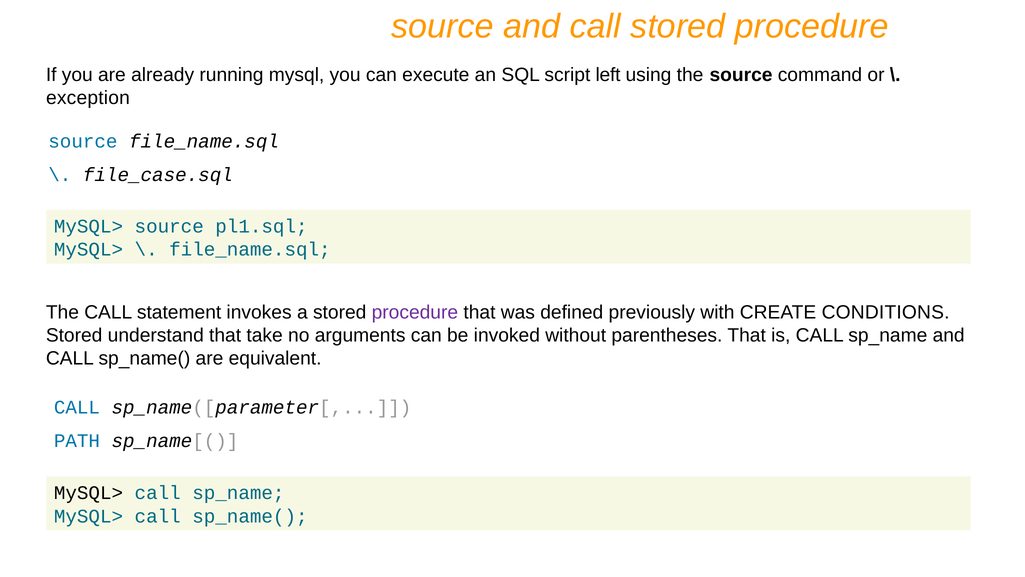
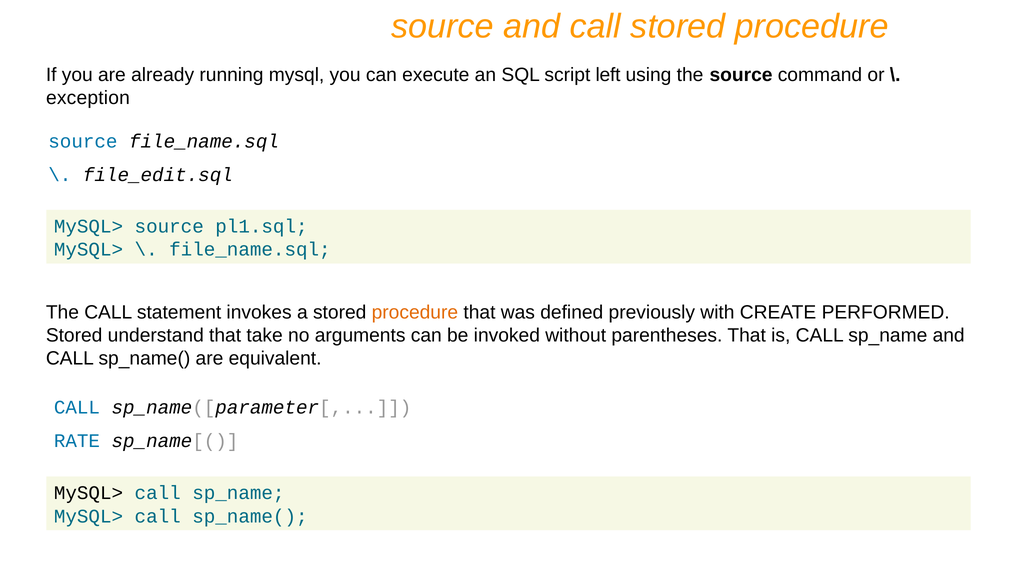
file_case.sql: file_case.sql -> file_edit.sql (158, 175)
procedure colour: purple -> orange (415, 312)
CONDITIONS: CONDITIONS -> PERFORMED (886, 312)
PATH: PATH -> RATE (77, 441)
